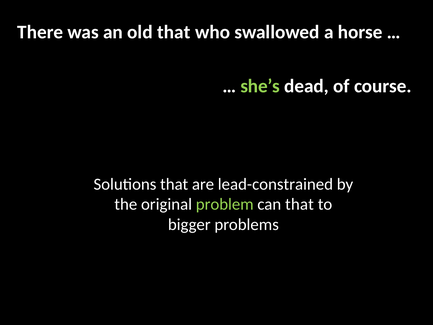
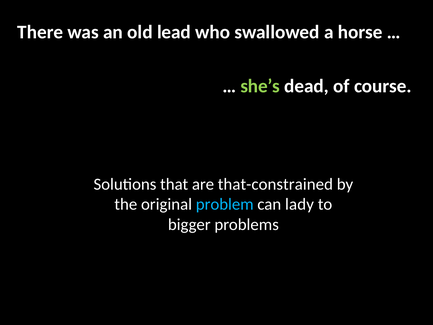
old that: that -> lead (174, 32)
lead-constrained: lead-constrained -> that-constrained (275, 184)
problem colour: light green -> light blue (225, 204)
can that: that -> lady (299, 204)
